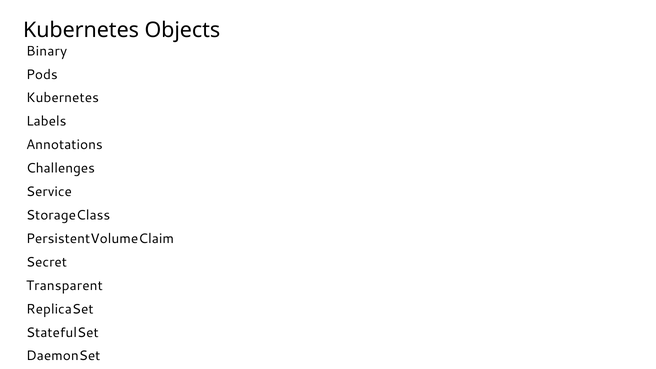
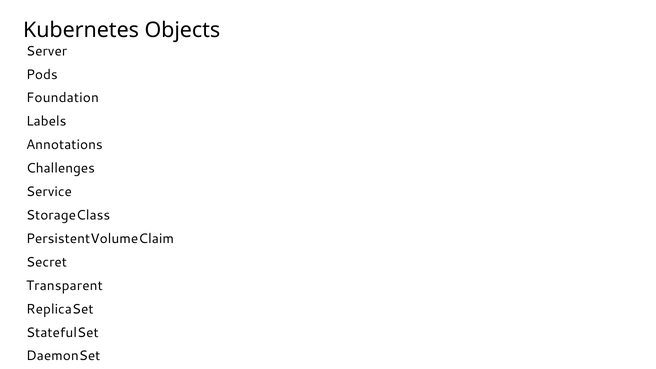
Binary: Binary -> Server (47, 51)
Kubernetes: Kubernetes -> Foundation (62, 98)
